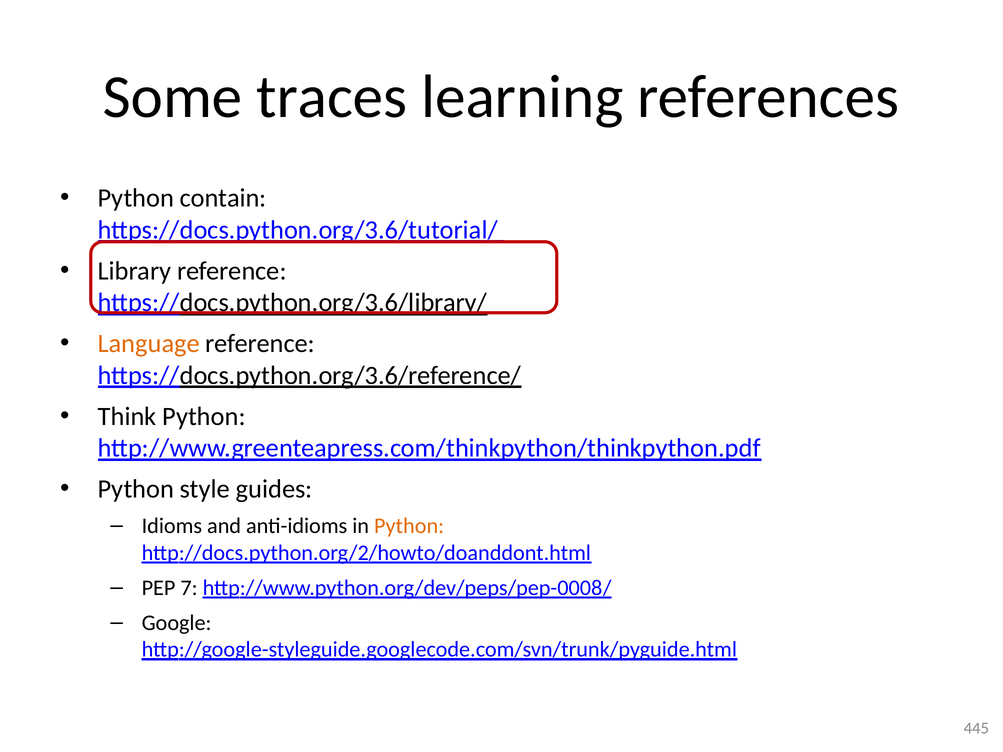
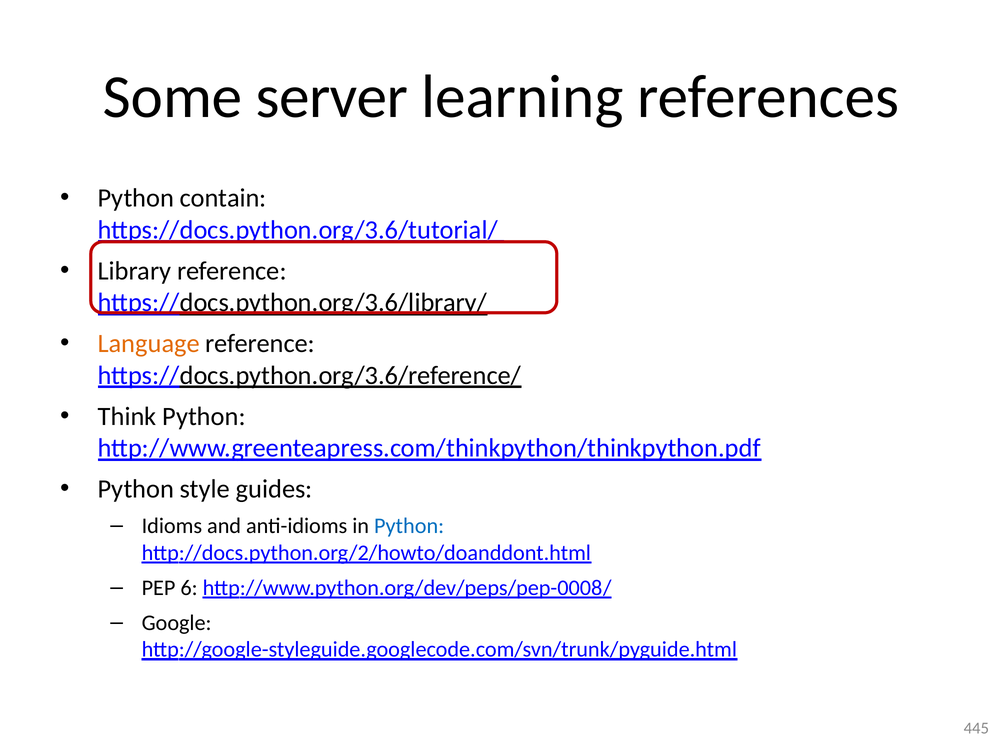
traces: traces -> server (332, 97)
Python colour: orange -> blue (409, 526)
7: 7 -> 6 (189, 588)
